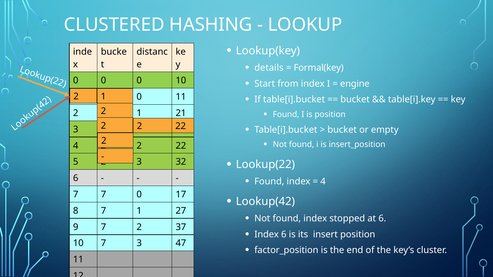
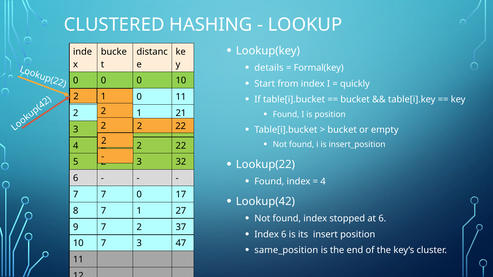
engine: engine -> quickly (355, 84)
factor_position: factor_position -> same_position (286, 251)
